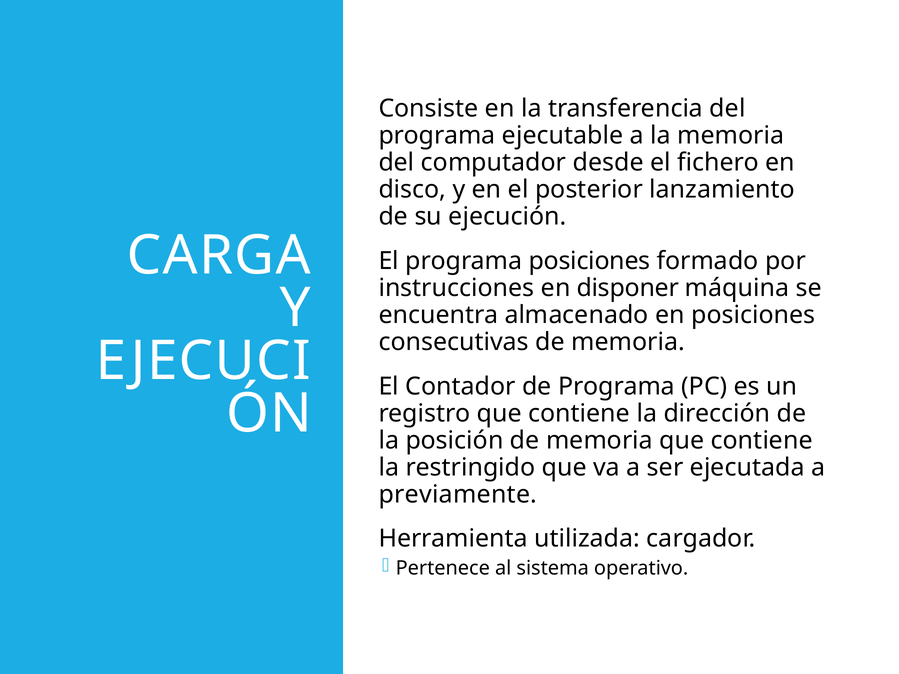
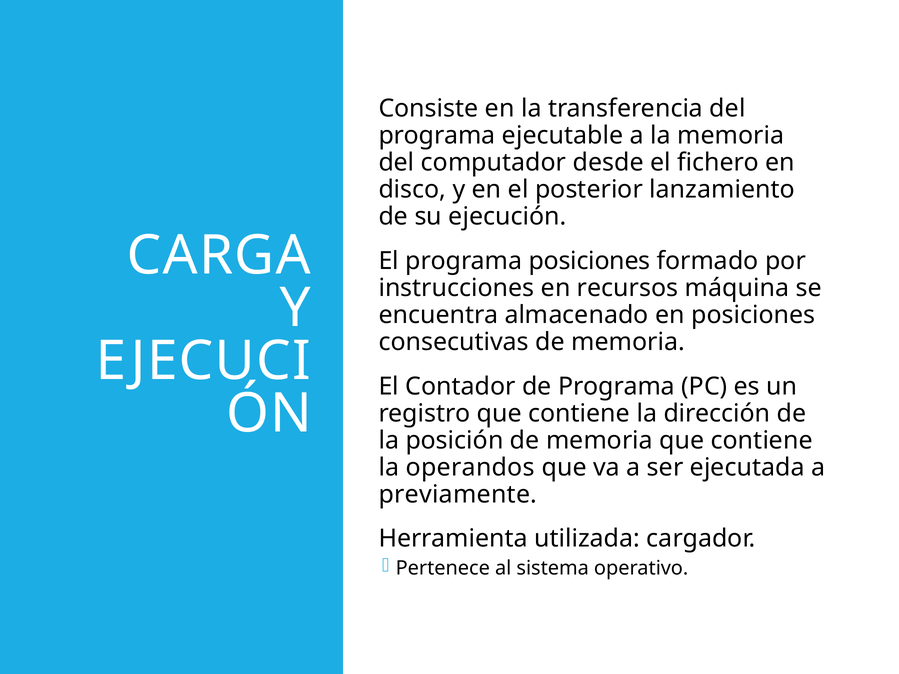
disponer: disponer -> recursos (628, 288)
restringido: restringido -> operandos (470, 467)
